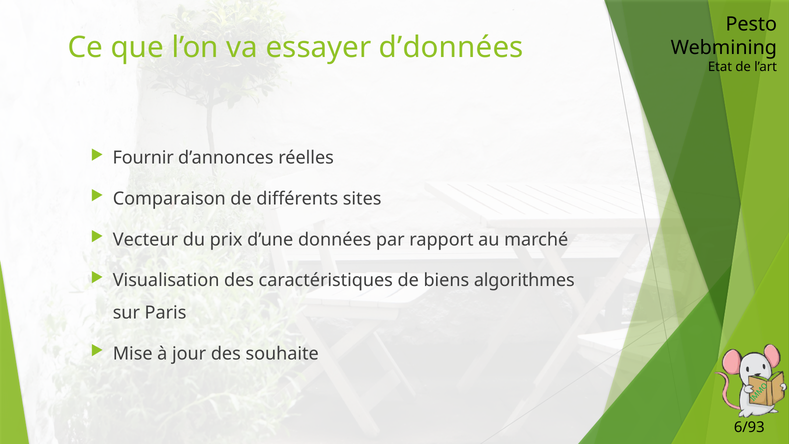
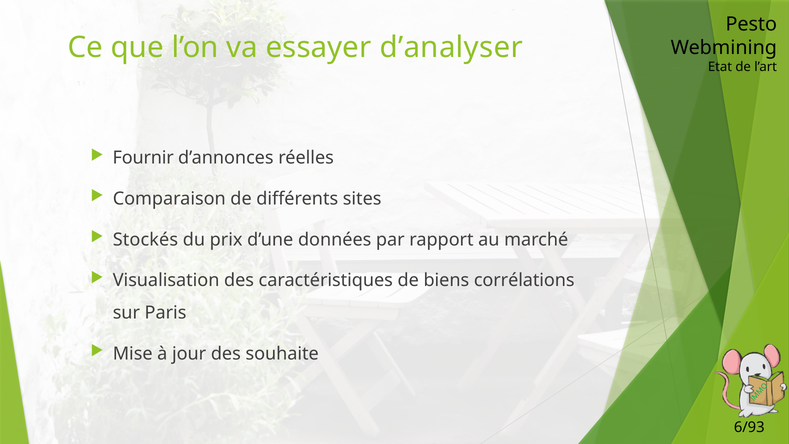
d’données: d’données -> d’analyser (451, 48)
Vecteur: Vecteur -> Stockés (145, 239)
algorithmes: algorithmes -> corrélations (524, 280)
